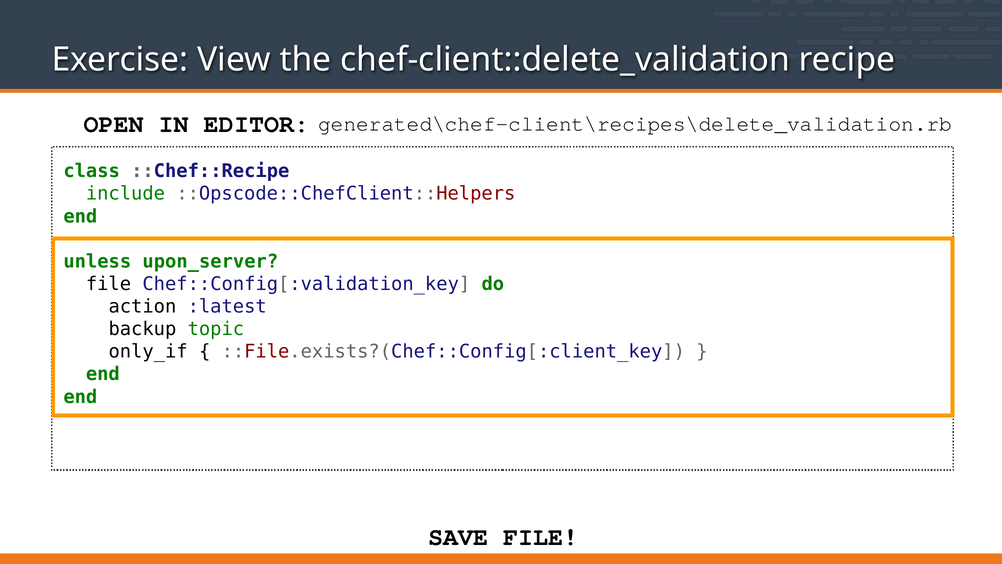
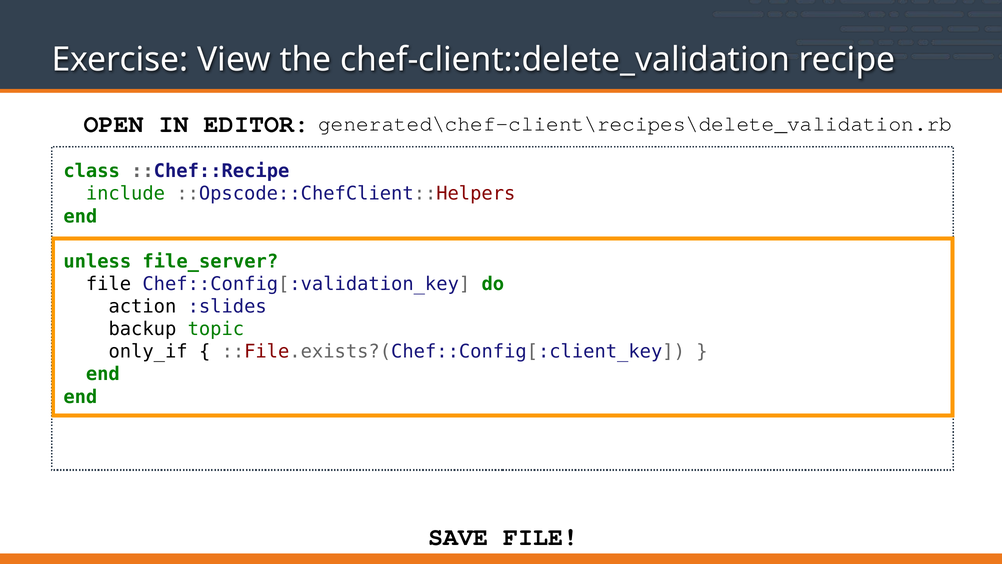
upon_server: upon_server -> file_server (210, 261)
:latest: :latest -> :slides (227, 306)
